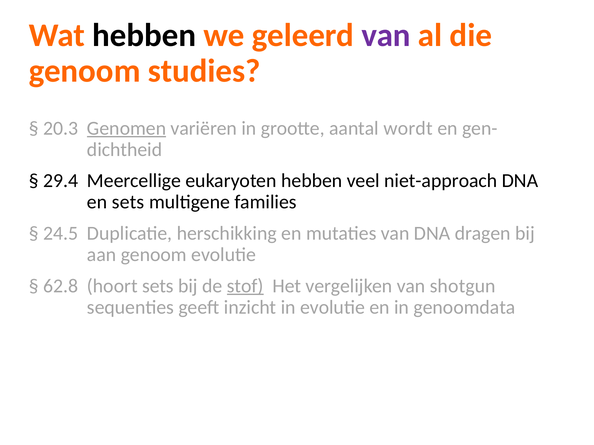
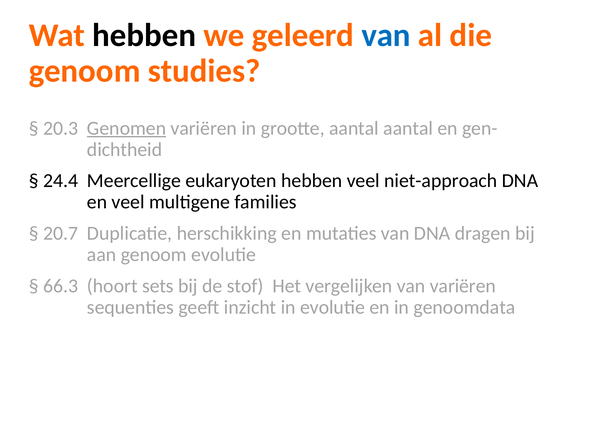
van colour: purple -> blue (386, 35)
aantal wordt: wordt -> aantal (408, 128)
29.4: 29.4 -> 24.4 (61, 181)
en sets: sets -> veel (128, 202)
24.5: 24.5 -> 20.7 (61, 234)
62.8: 62.8 -> 66.3 (61, 286)
stof underline: present -> none (245, 286)
van shotgun: shotgun -> variëren (463, 286)
